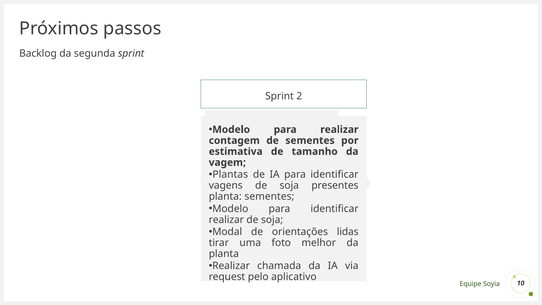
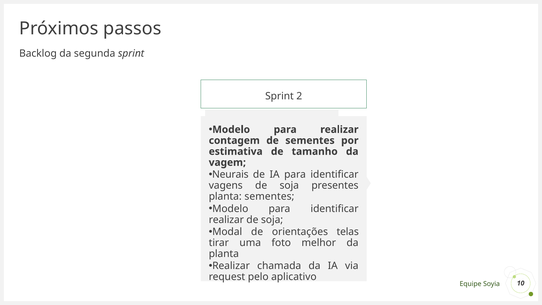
Plantas: Plantas -> Neurais (230, 175)
lidas: lidas -> telas (348, 232)
